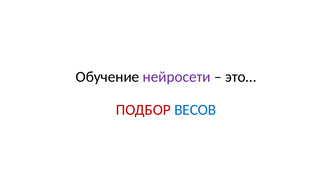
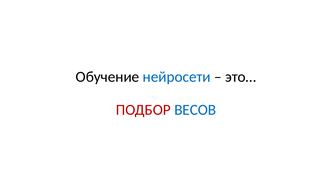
нейросети colour: purple -> blue (177, 77)
